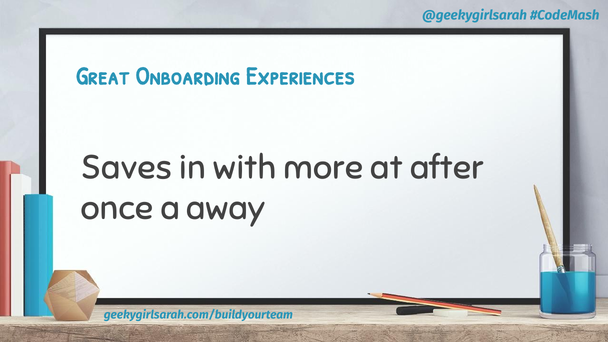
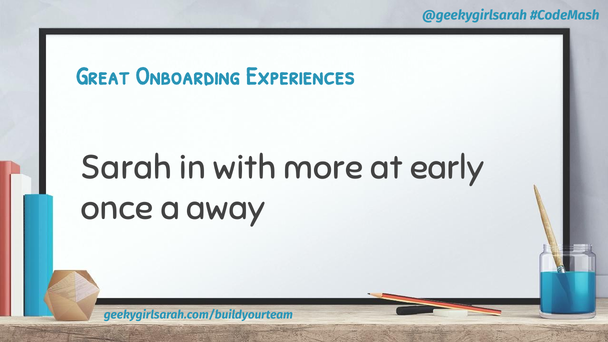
Saves: Saves -> Sarah (127, 168)
after: after -> early (447, 168)
